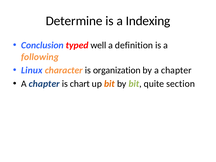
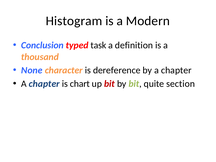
Determine: Determine -> Histogram (74, 21)
Indexing: Indexing -> Modern (148, 21)
well: well -> task (98, 45)
following: following -> thousand (40, 57)
Linux: Linux -> None (32, 70)
organization: organization -> dereference (117, 70)
bit colour: orange -> red (109, 84)
